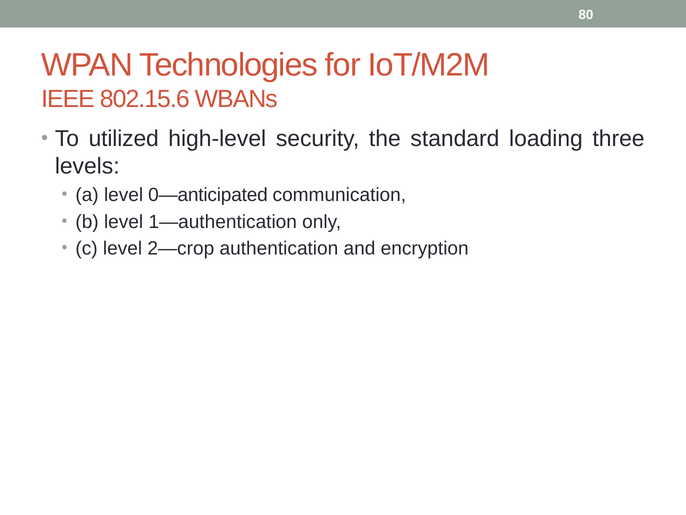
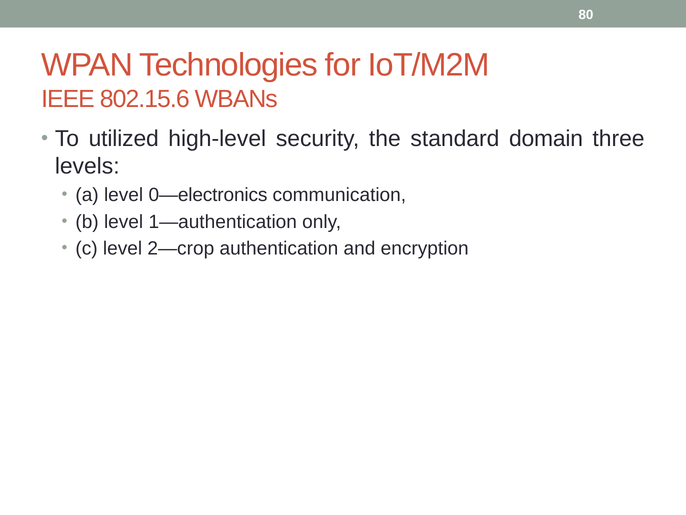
loading: loading -> domain (546, 139)
0—anticipated: 0—anticipated -> 0—electronics (208, 195)
